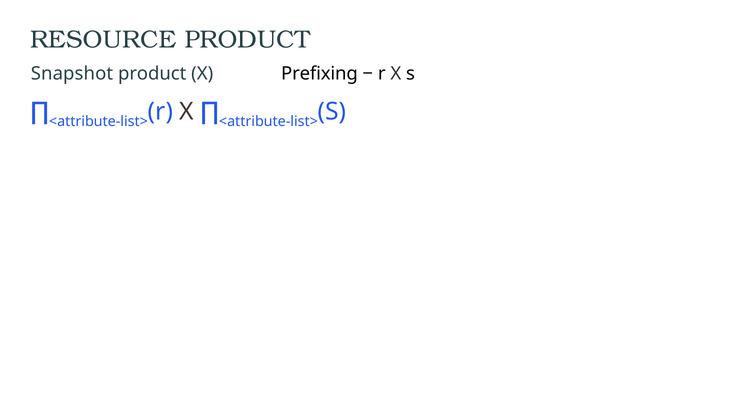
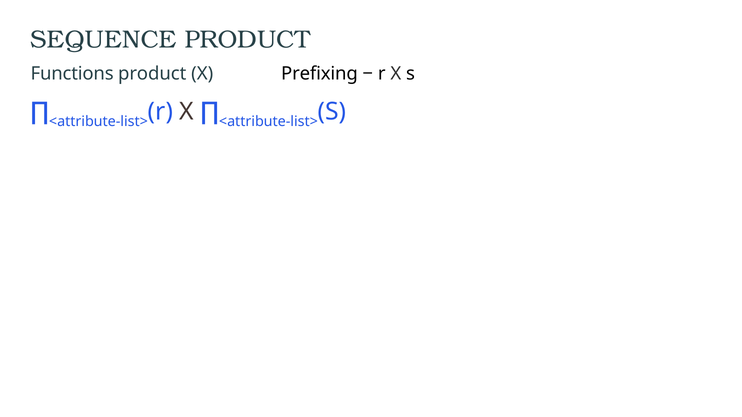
RESOURCE: RESOURCE -> SEQUENCE (103, 40)
Snapshot: Snapshot -> Functions (72, 74)
